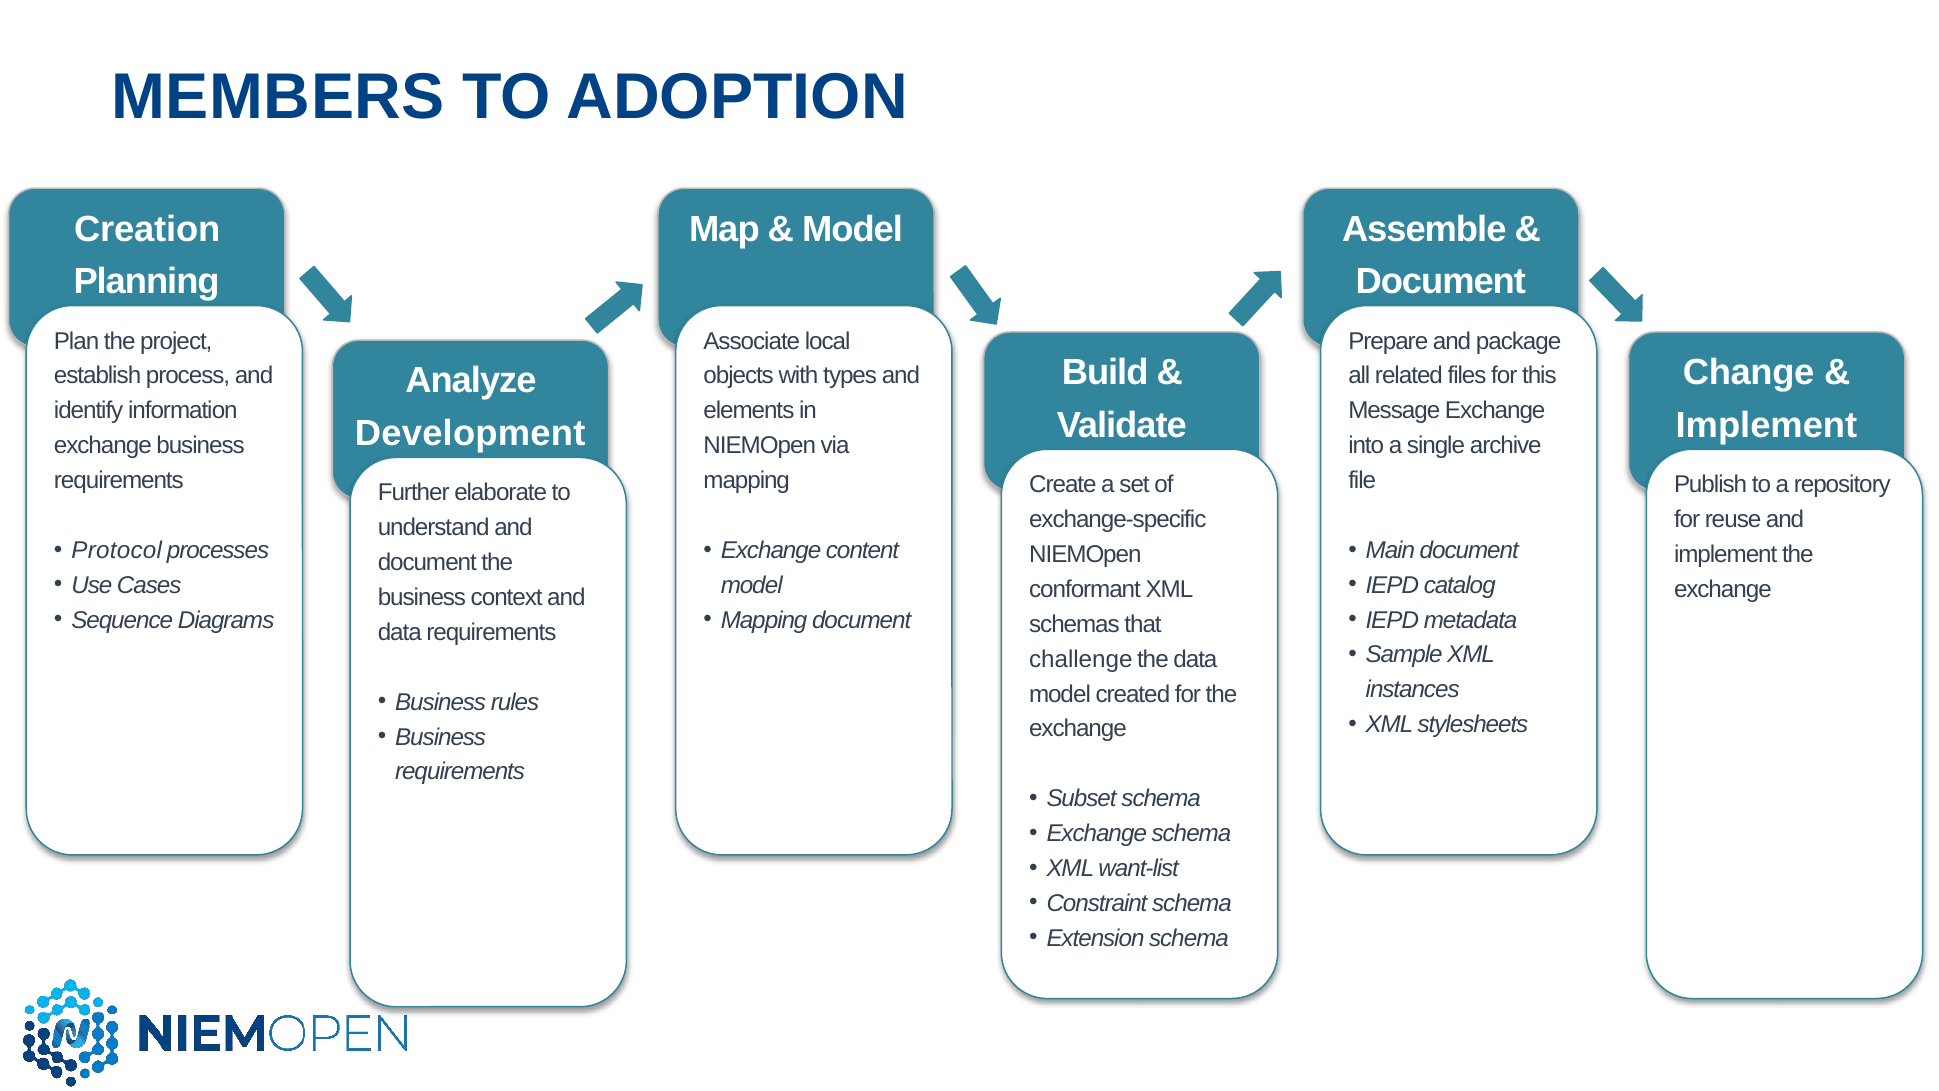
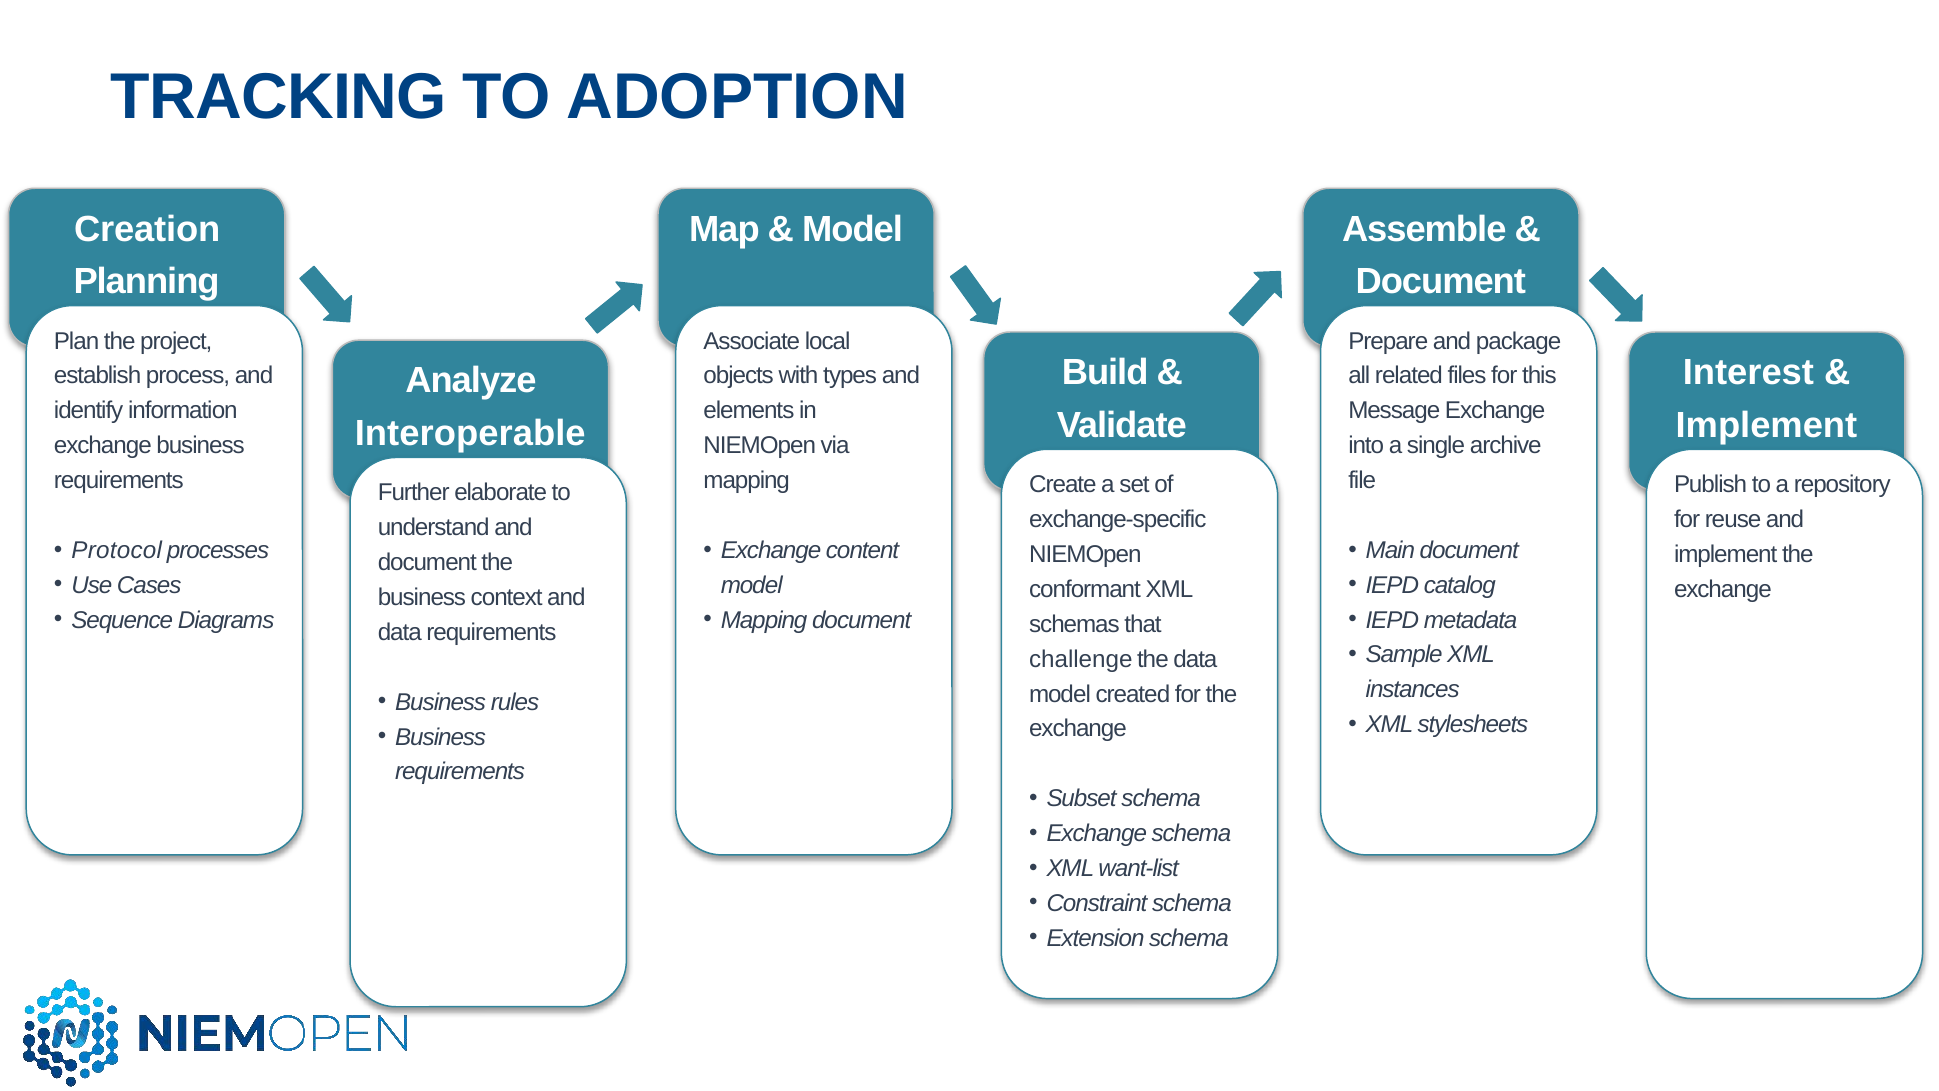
MEMBERS: MEMBERS -> TRACKING (279, 97)
Change: Change -> Interest (1748, 373)
Development: Development -> Interoperable (470, 433)
